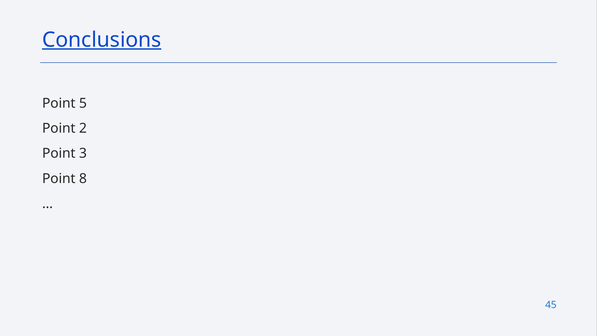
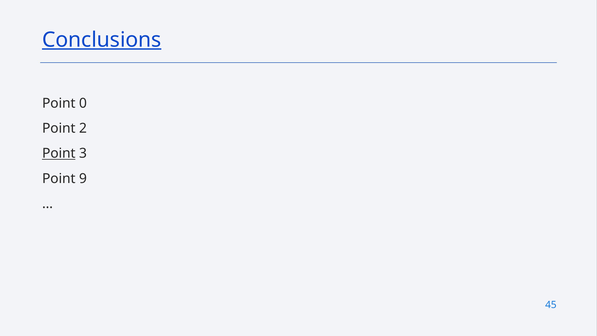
5: 5 -> 0 (83, 103)
Point underline: none -> present (59, 153)
8: 8 -> 9 (83, 178)
